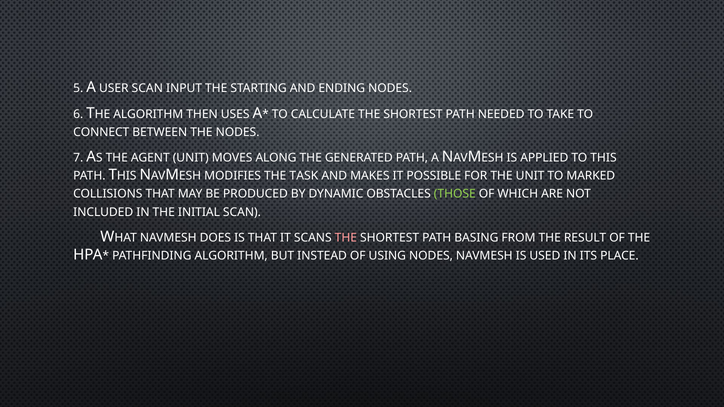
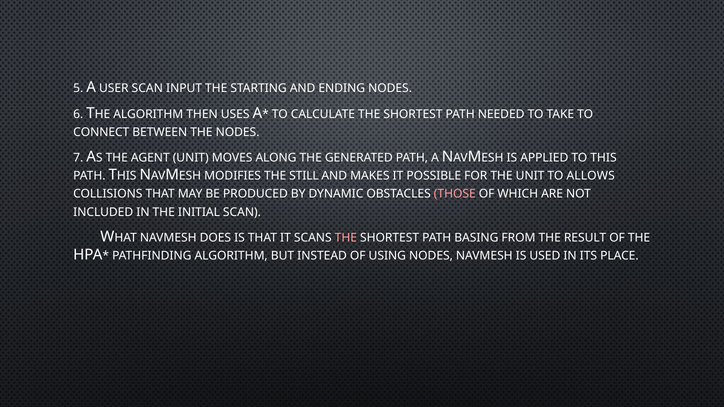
TASK: TASK -> STILL (304, 176)
MARKED: MARKED -> ALLOWS (591, 176)
THOSE colour: light green -> pink (455, 194)
